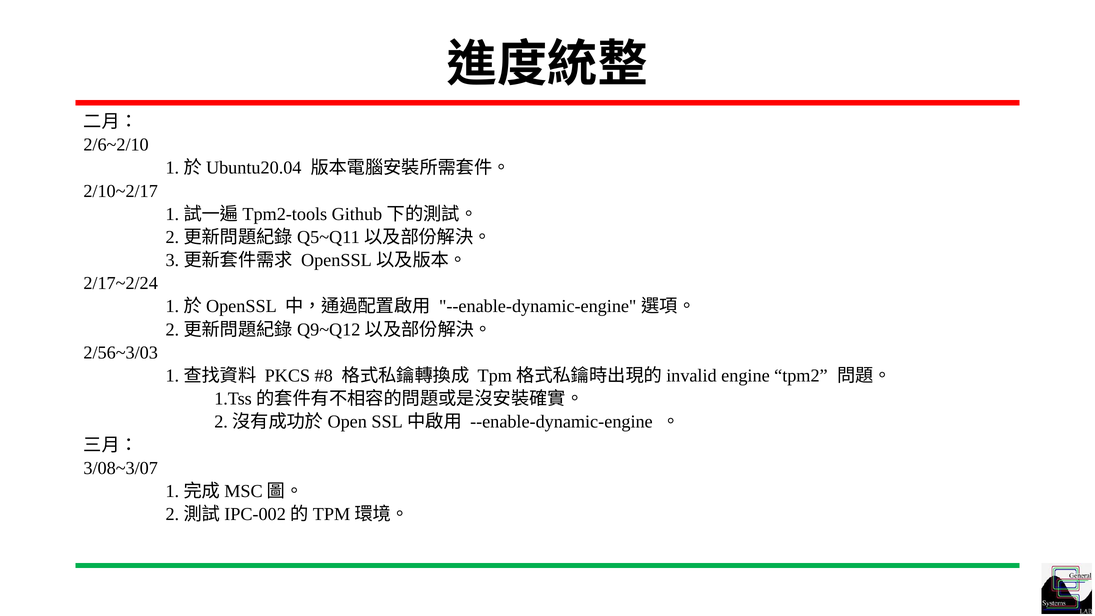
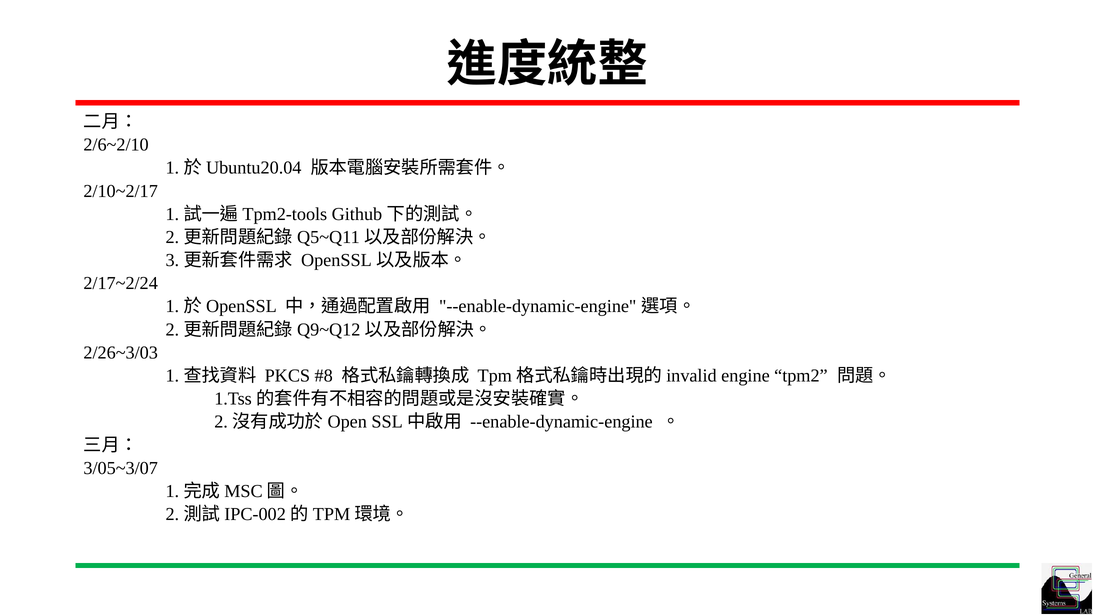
2/56~3/03: 2/56~3/03 -> 2/26~3/03 (121, 353)
3/08~3/07: 3/08~3/07 -> 3/05~3/07 (121, 468)
